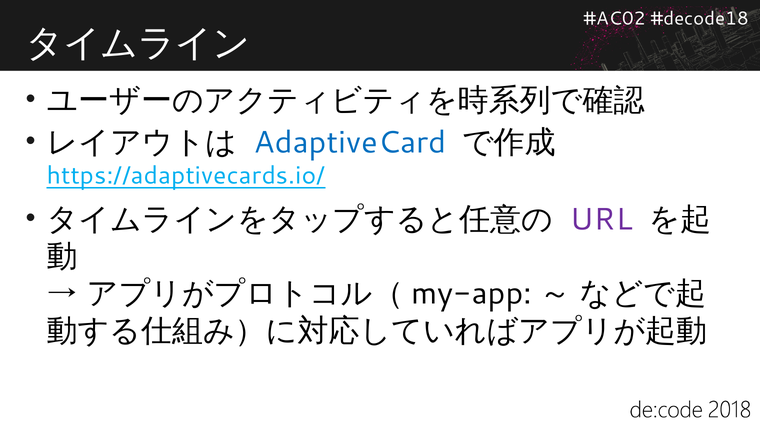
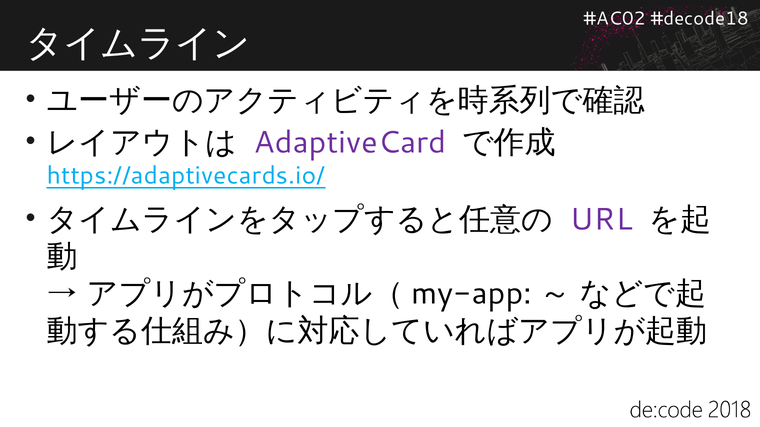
AdaptiveCard colour: blue -> purple (350, 142)
